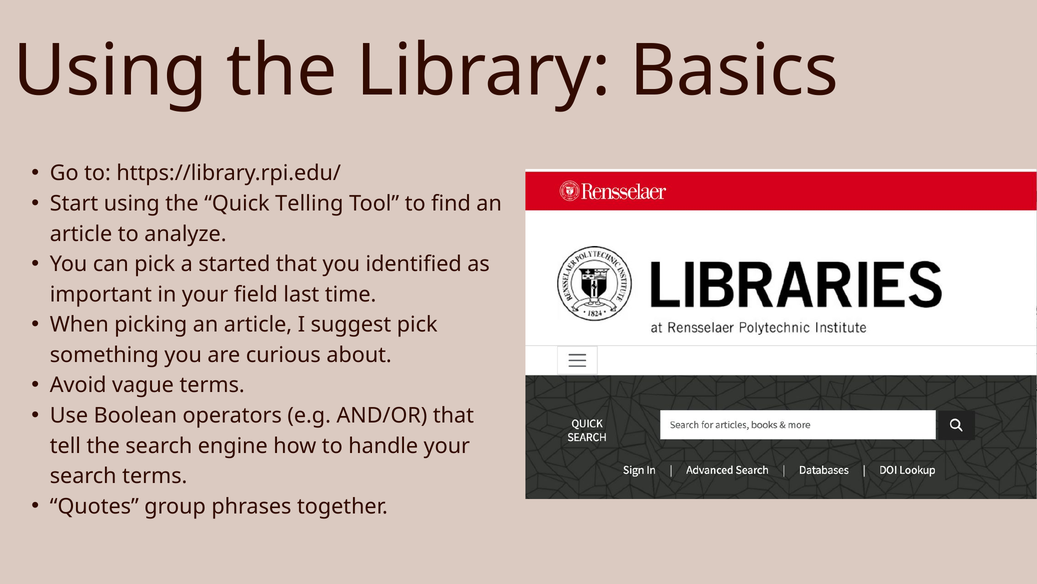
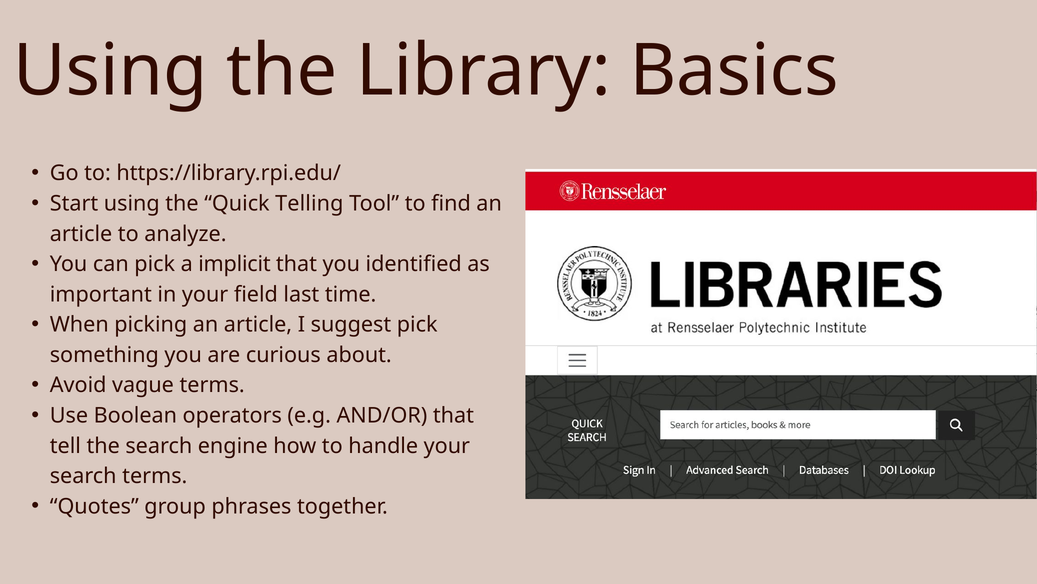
started: started -> implicit (234, 264)
